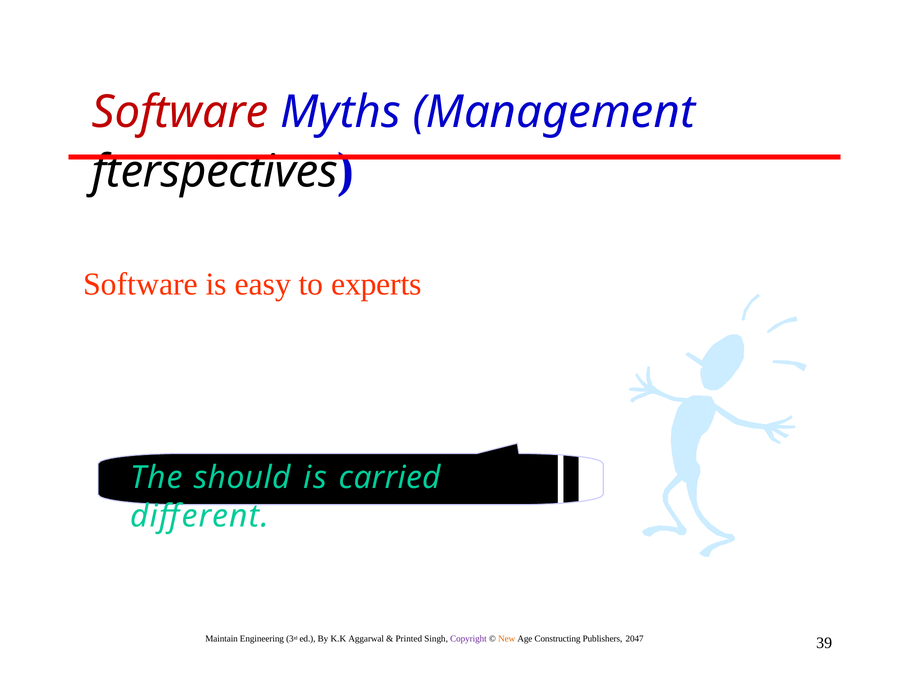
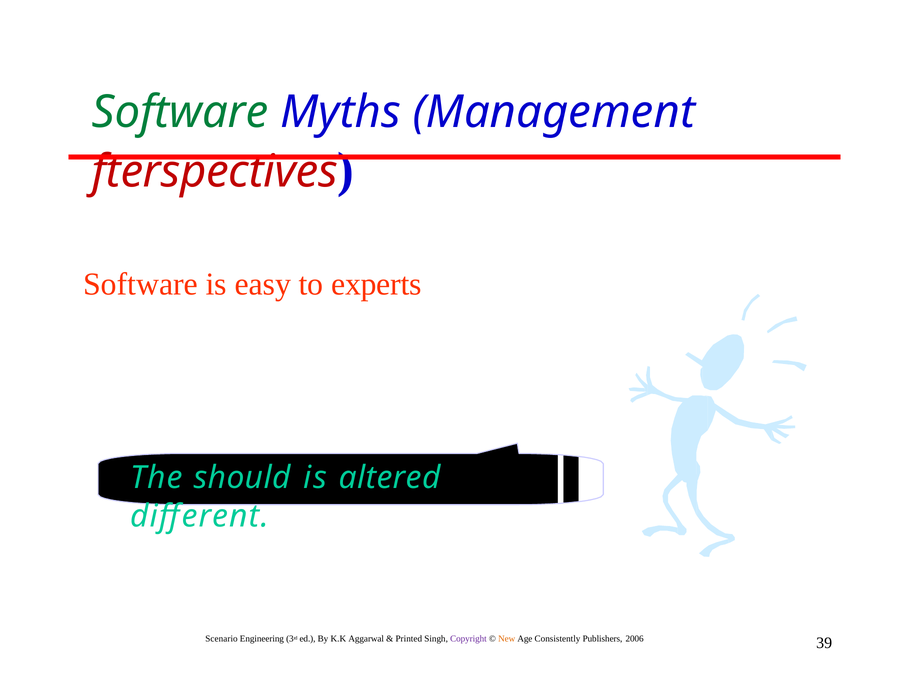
Software colour: red -> green (180, 112)
fterspectives colour: black -> red (215, 172)
carried: carried -> altered (390, 478)
Maintain: Maintain -> Scenario (221, 639)
Constructing: Constructing -> Consistently (557, 639)
2047: 2047 -> 2006 (635, 639)
